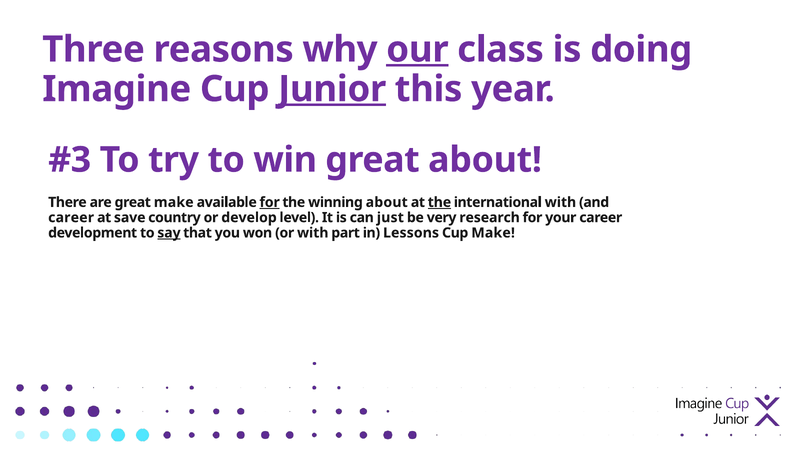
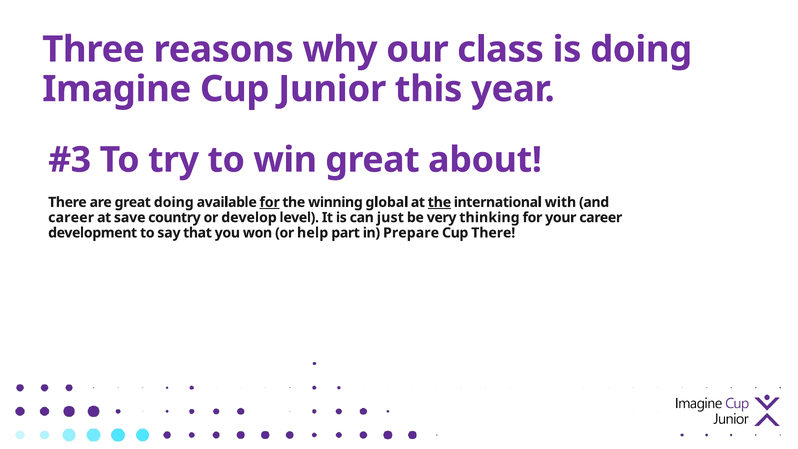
our underline: present -> none (417, 49)
Junior underline: present -> none (332, 89)
great make: make -> doing (174, 202)
winning about: about -> global (387, 202)
research: research -> thinking (489, 217)
say underline: present -> none (169, 233)
or with: with -> help (313, 233)
Lessons: Lessons -> Prepare (411, 233)
Cup Make: Make -> There (493, 233)
